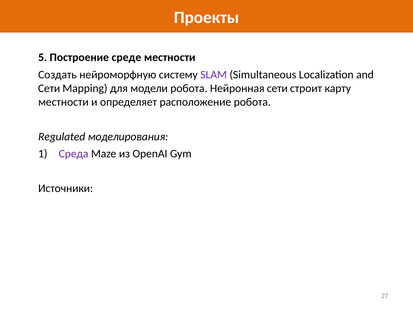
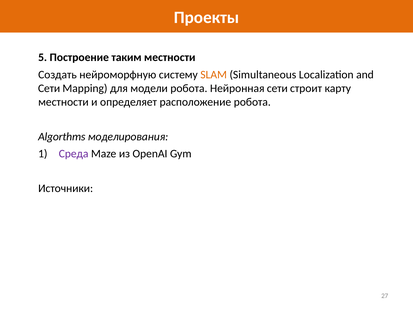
среде: среде -> таким (127, 57)
SLAM colour: purple -> orange (214, 74)
Regulated: Regulated -> Algorthms (62, 136)
